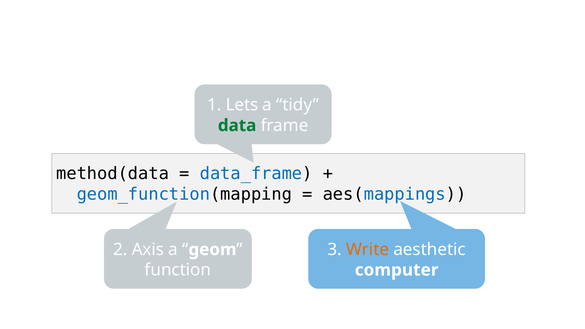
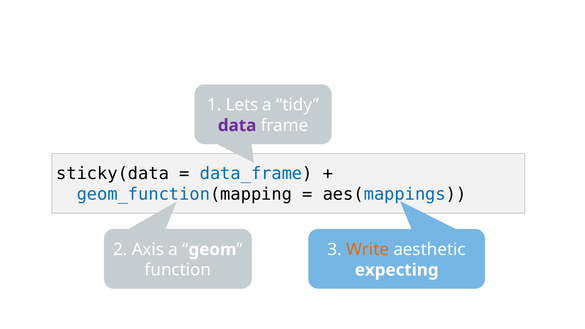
data colour: green -> purple (237, 126)
method(data: method(data -> sticky(data (113, 174)
computer: computer -> expecting (397, 270)
